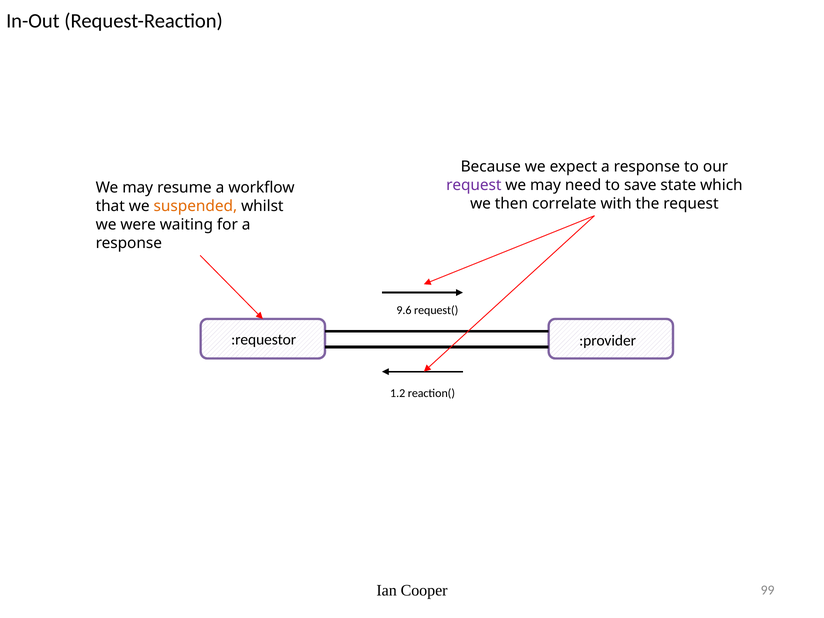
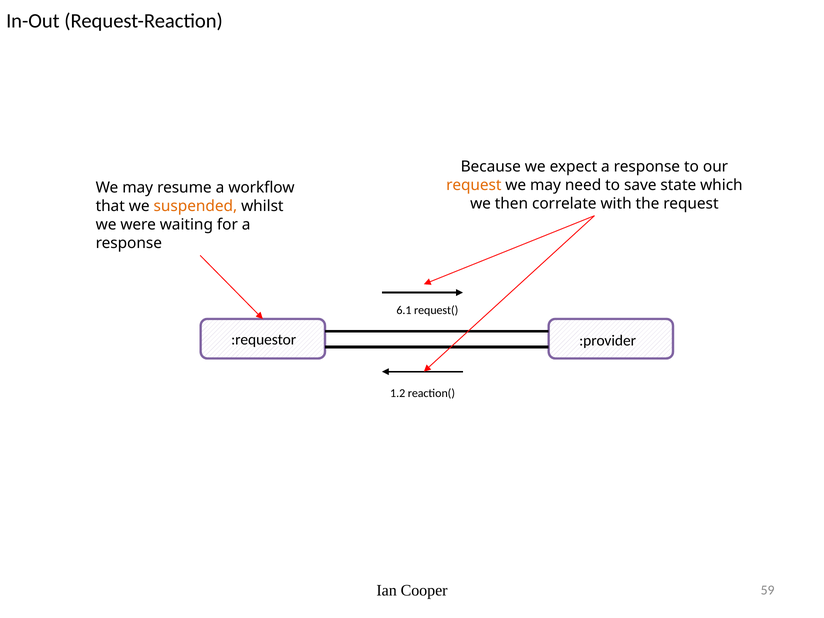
request colour: purple -> orange (474, 185)
9.6: 9.6 -> 6.1 (404, 310)
99: 99 -> 59 (768, 590)
